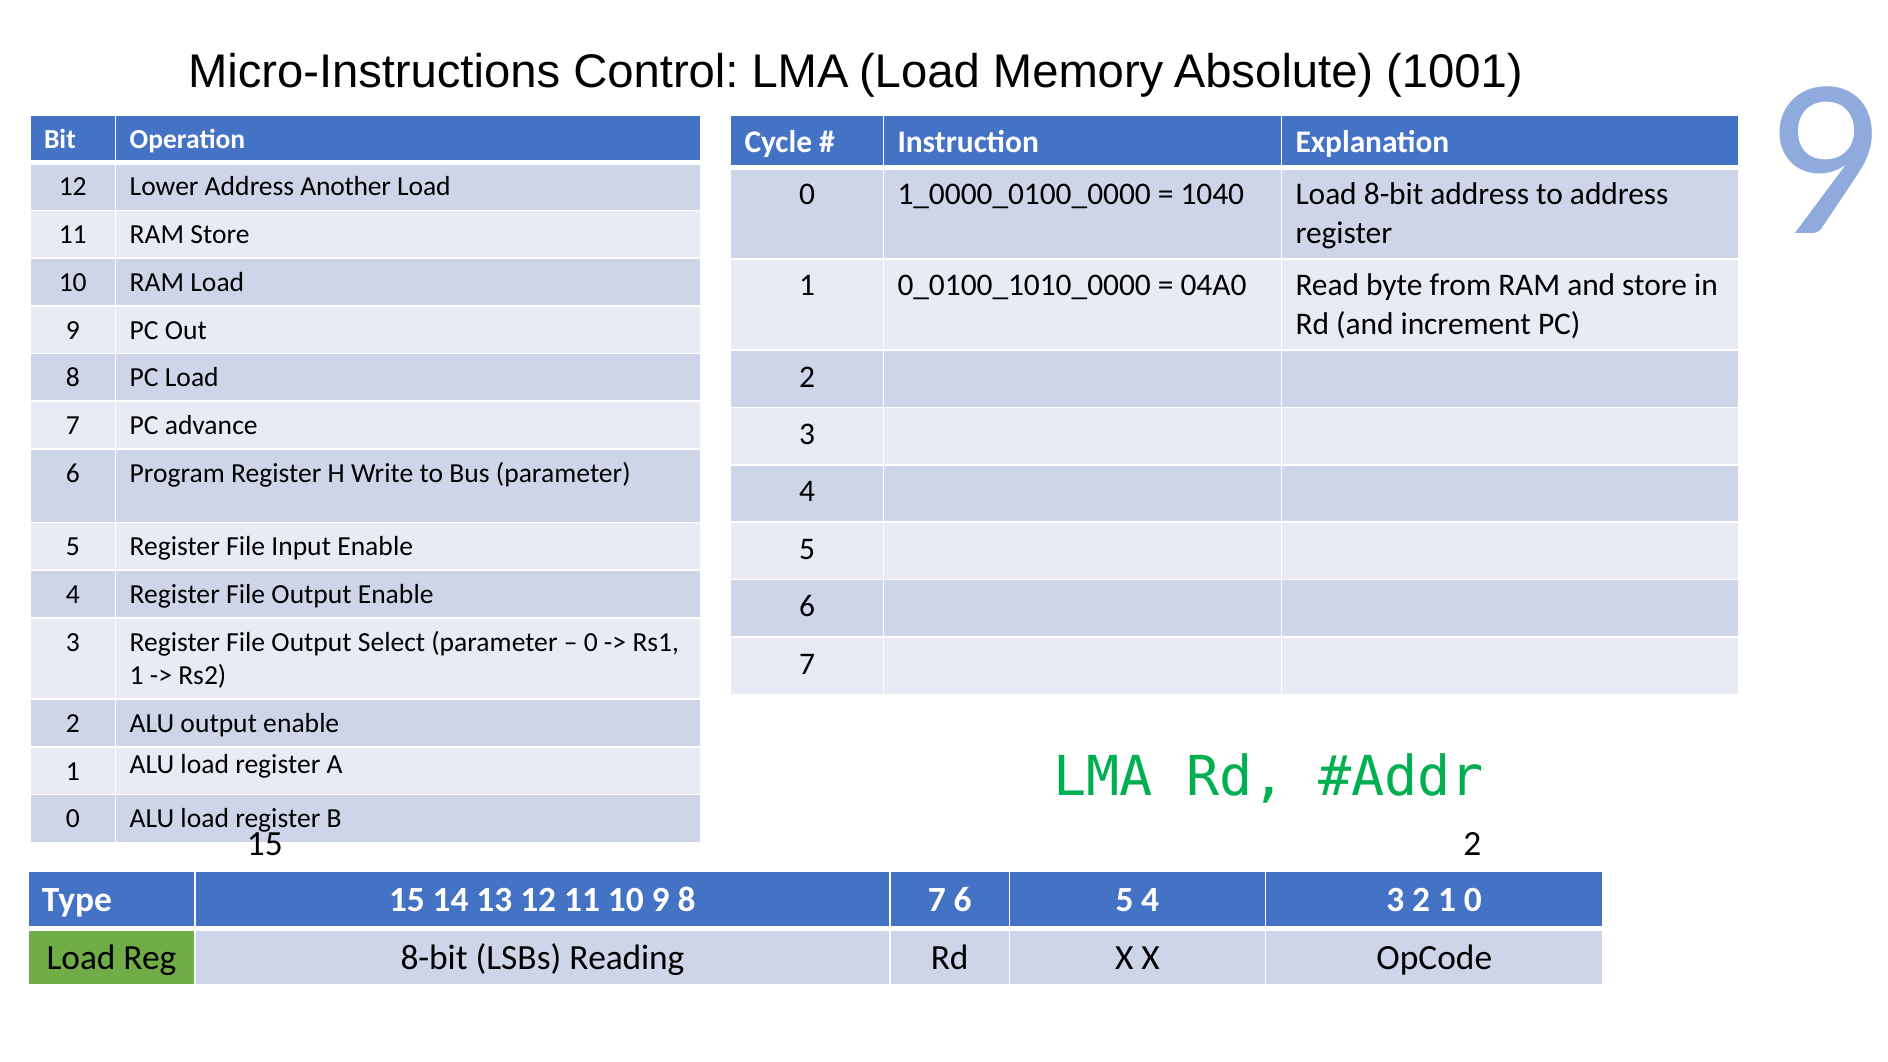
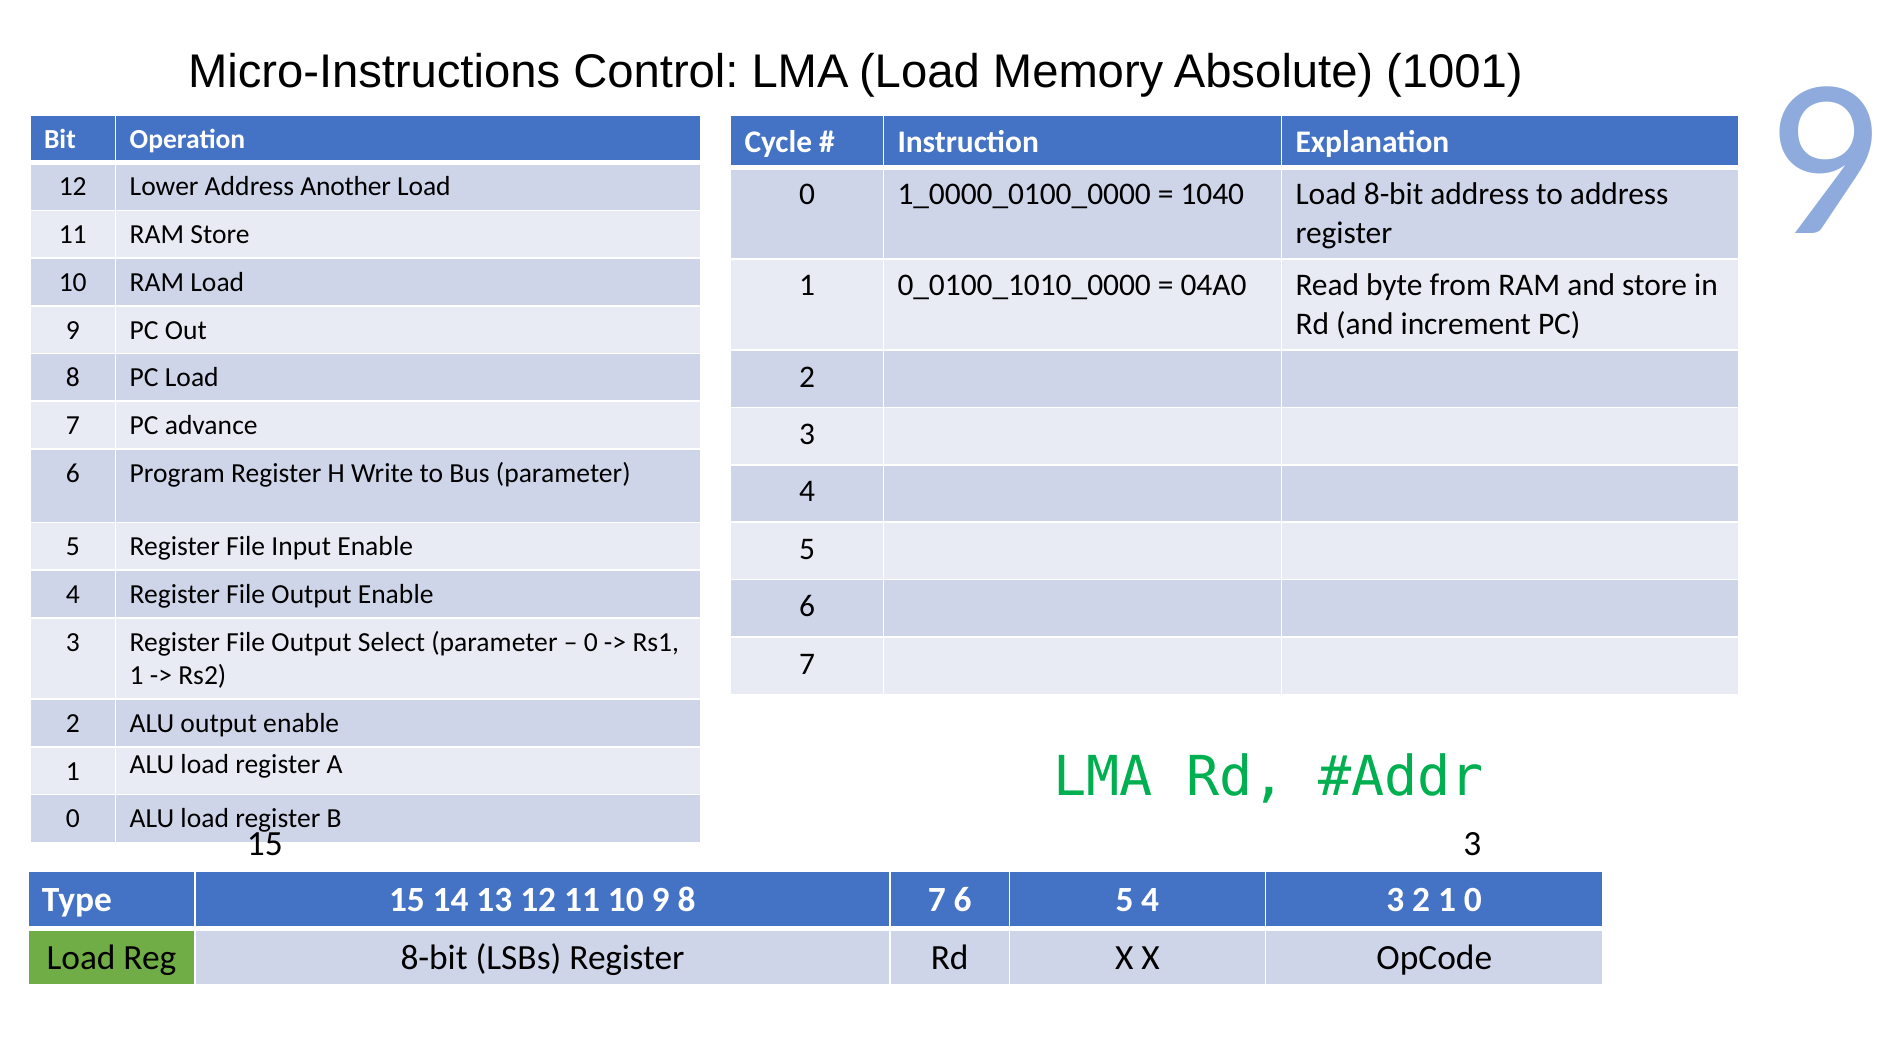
15 2: 2 -> 3 (1472, 844)
LSBs Reading: Reading -> Register (627, 958)
